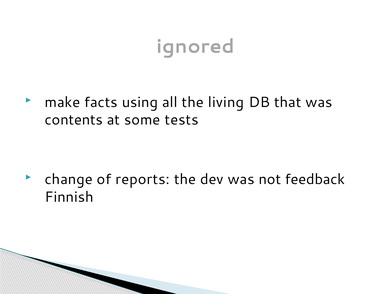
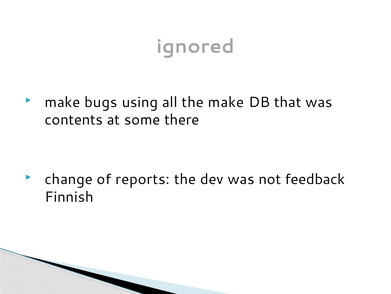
facts: facts -> bugs (101, 102)
the living: living -> make (226, 102)
tests: tests -> there (182, 120)
